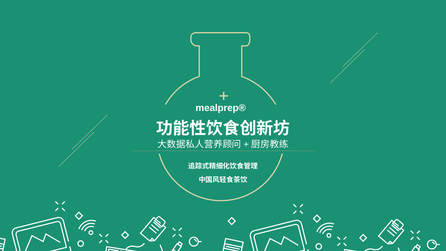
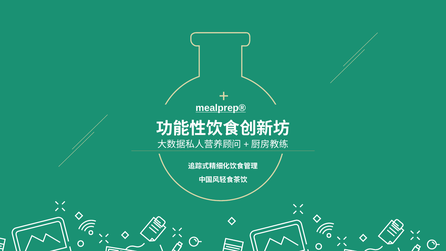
mealprep® underline: none -> present (221, 108)
